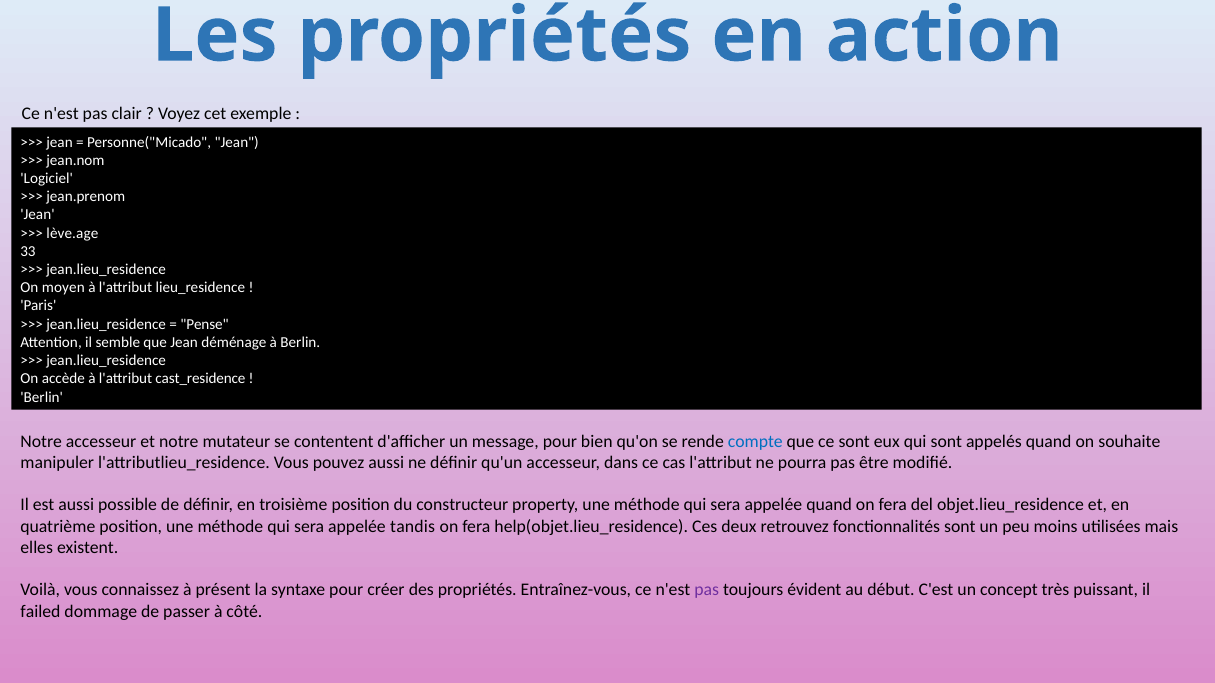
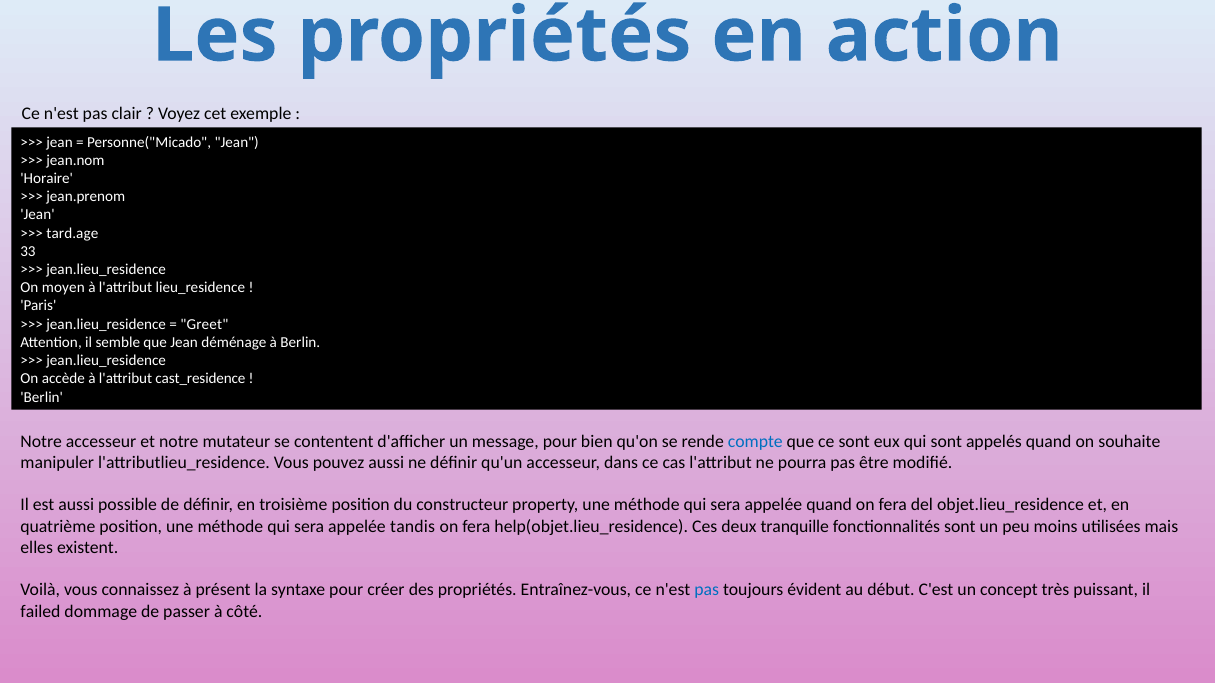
Logiciel: Logiciel -> Horaire (47, 179)
lève.age: lève.age -> tard.age (72, 233)
Pense: Pense -> Greet (204, 324)
retrouvez: retrouvez -> tranquille (795, 527)
pas colour: purple -> blue (707, 590)
